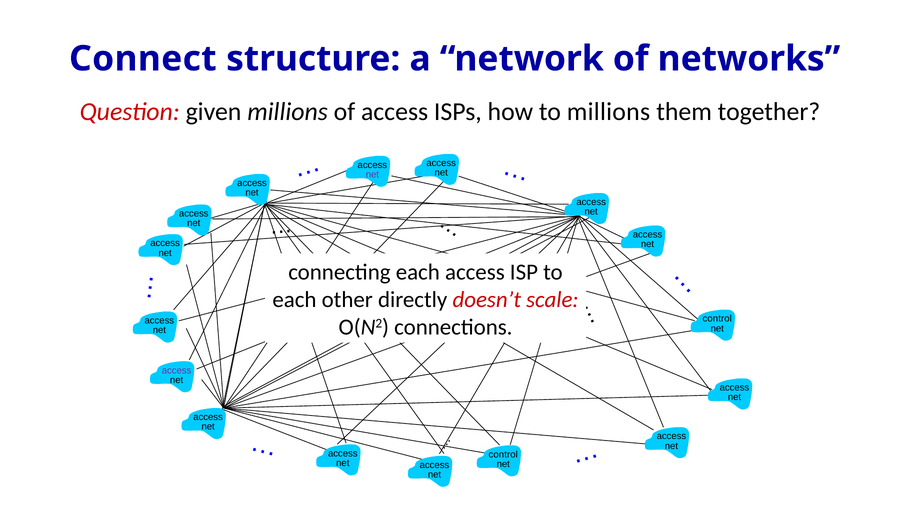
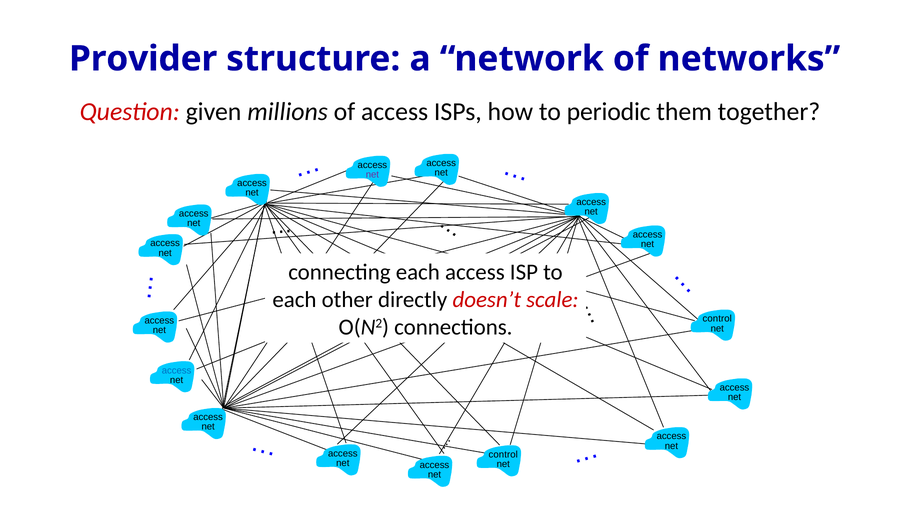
Connect: Connect -> Provider (143, 59)
to millions: millions -> periodic (609, 112)
access colour: purple -> blue (177, 370)
